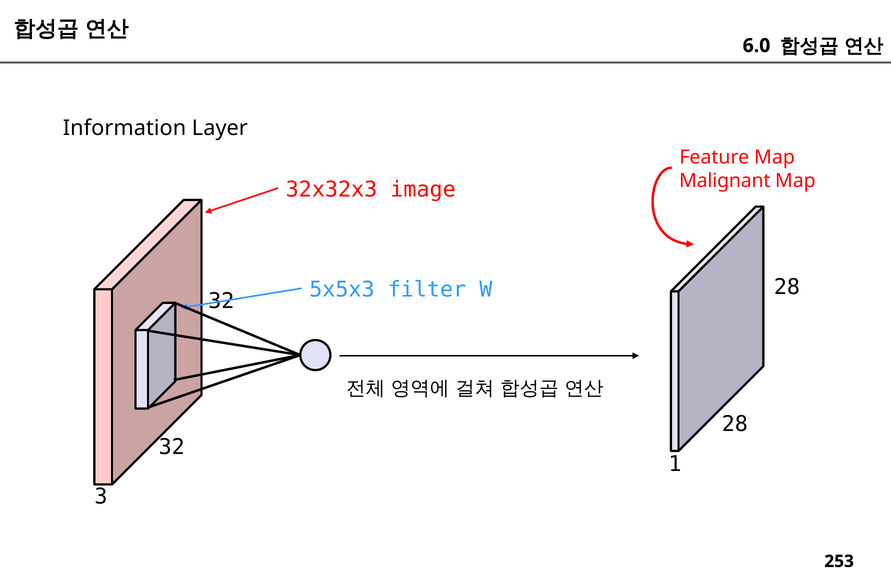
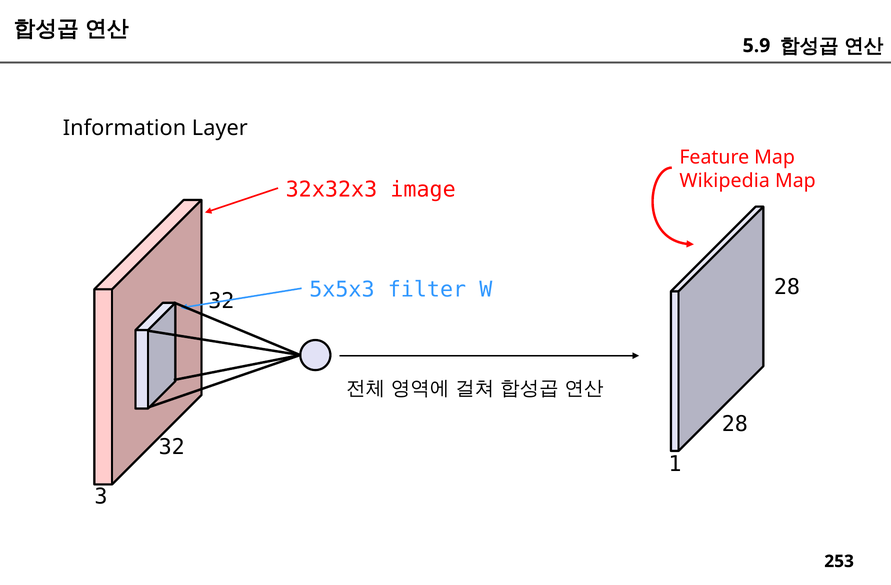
6.0: 6.0 -> 5.9 (756, 46)
Malignant: Malignant -> Wikipedia (725, 181)
